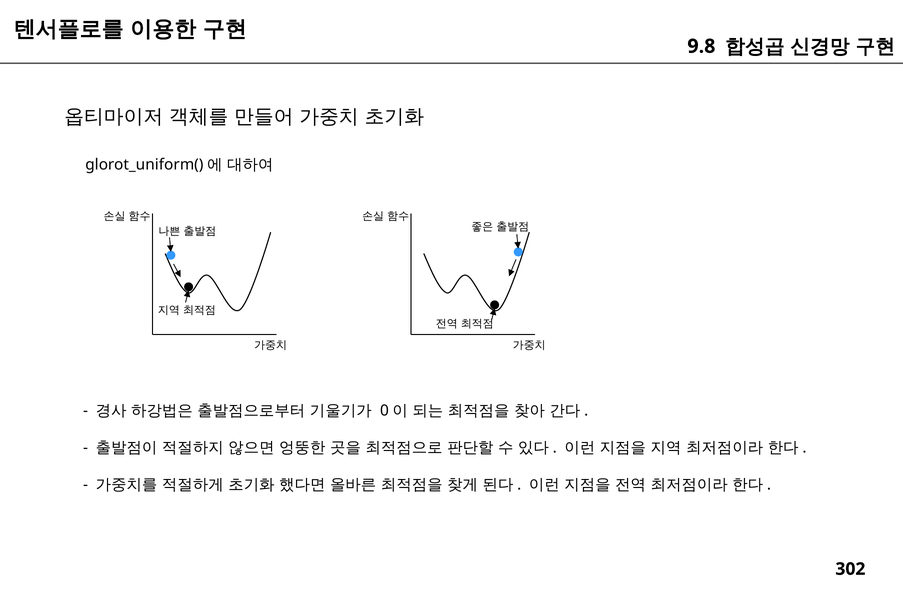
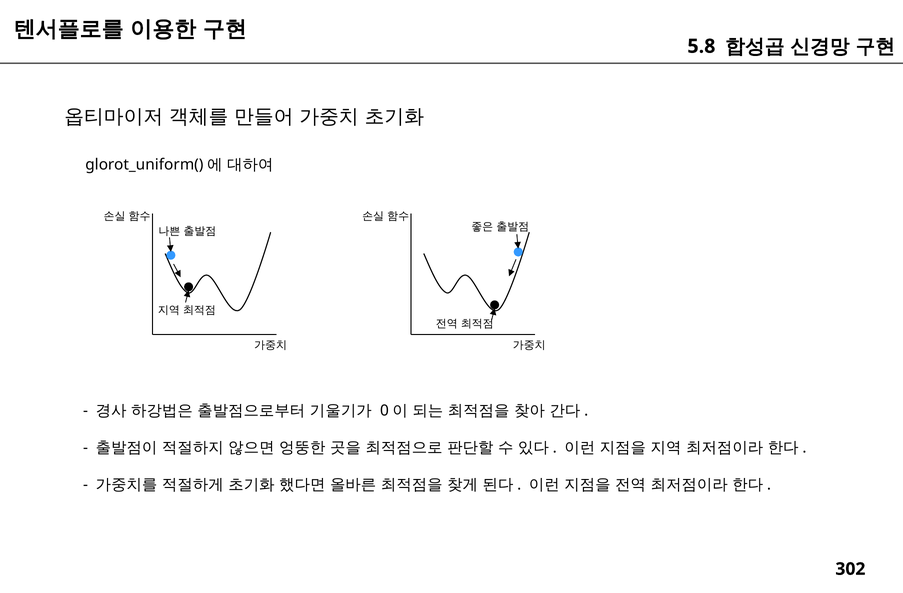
9.8: 9.8 -> 5.8 (701, 46)
